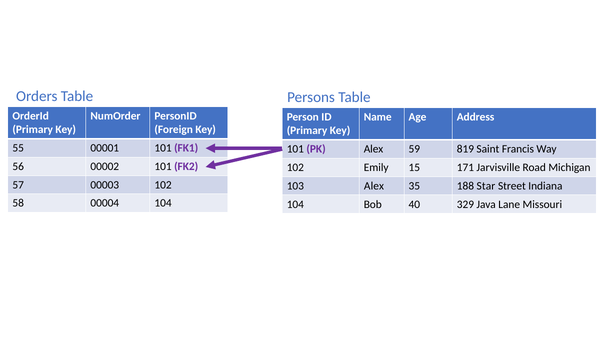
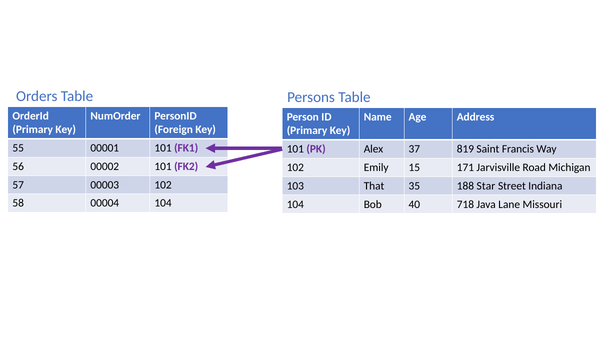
59: 59 -> 37 (414, 149)
103 Alex: Alex -> That (374, 186)
329: 329 -> 718 (465, 204)
